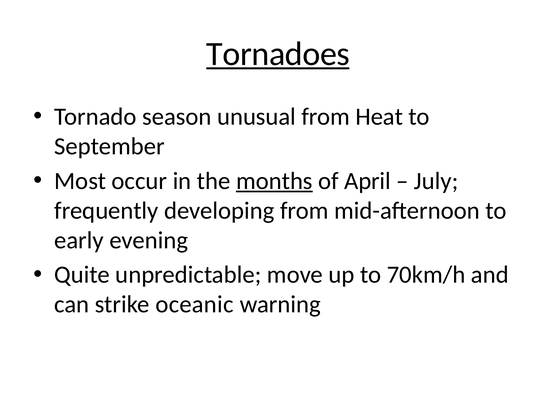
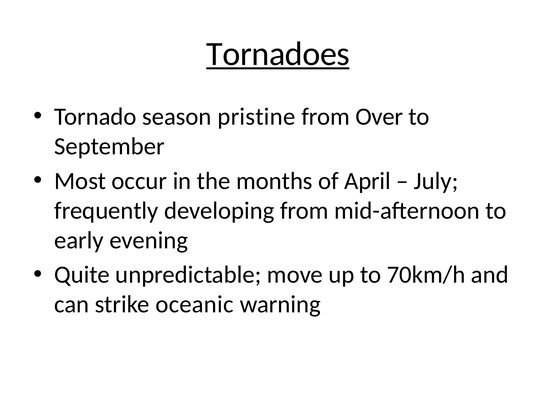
unusual: unusual -> pristine (256, 117)
Heat: Heat -> Over (379, 117)
months underline: present -> none (274, 181)
